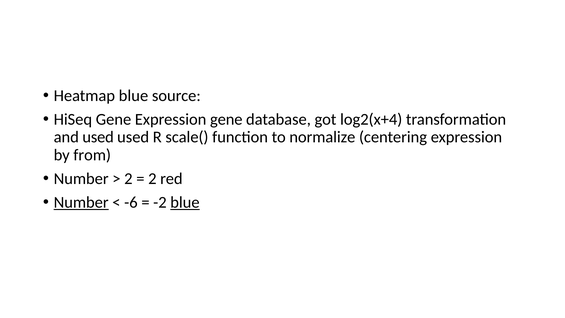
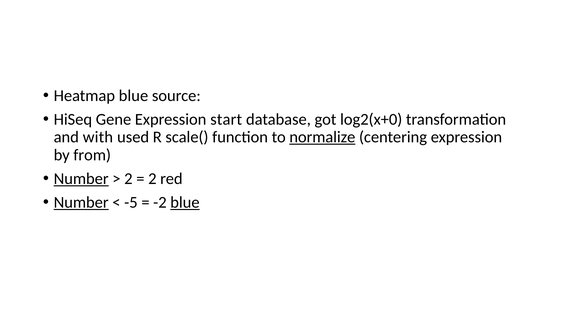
Expression gene: gene -> start (226, 119)
log2(x+4: log2(x+4 -> log2(x+0 (371, 119)
and used: used -> with (98, 137)
normalize underline: none -> present (322, 137)
Number underline: none -> present (81, 179)
-6: -6 -> -5 (131, 202)
